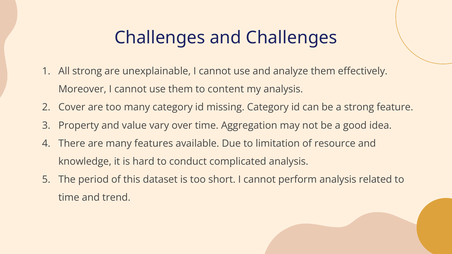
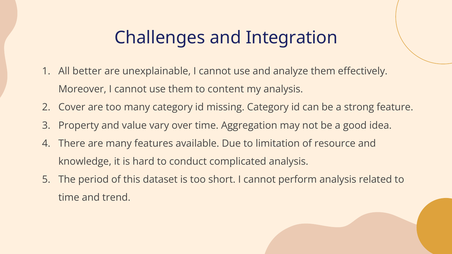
and Challenges: Challenges -> Integration (292, 38)
All strong: strong -> better (87, 71)
